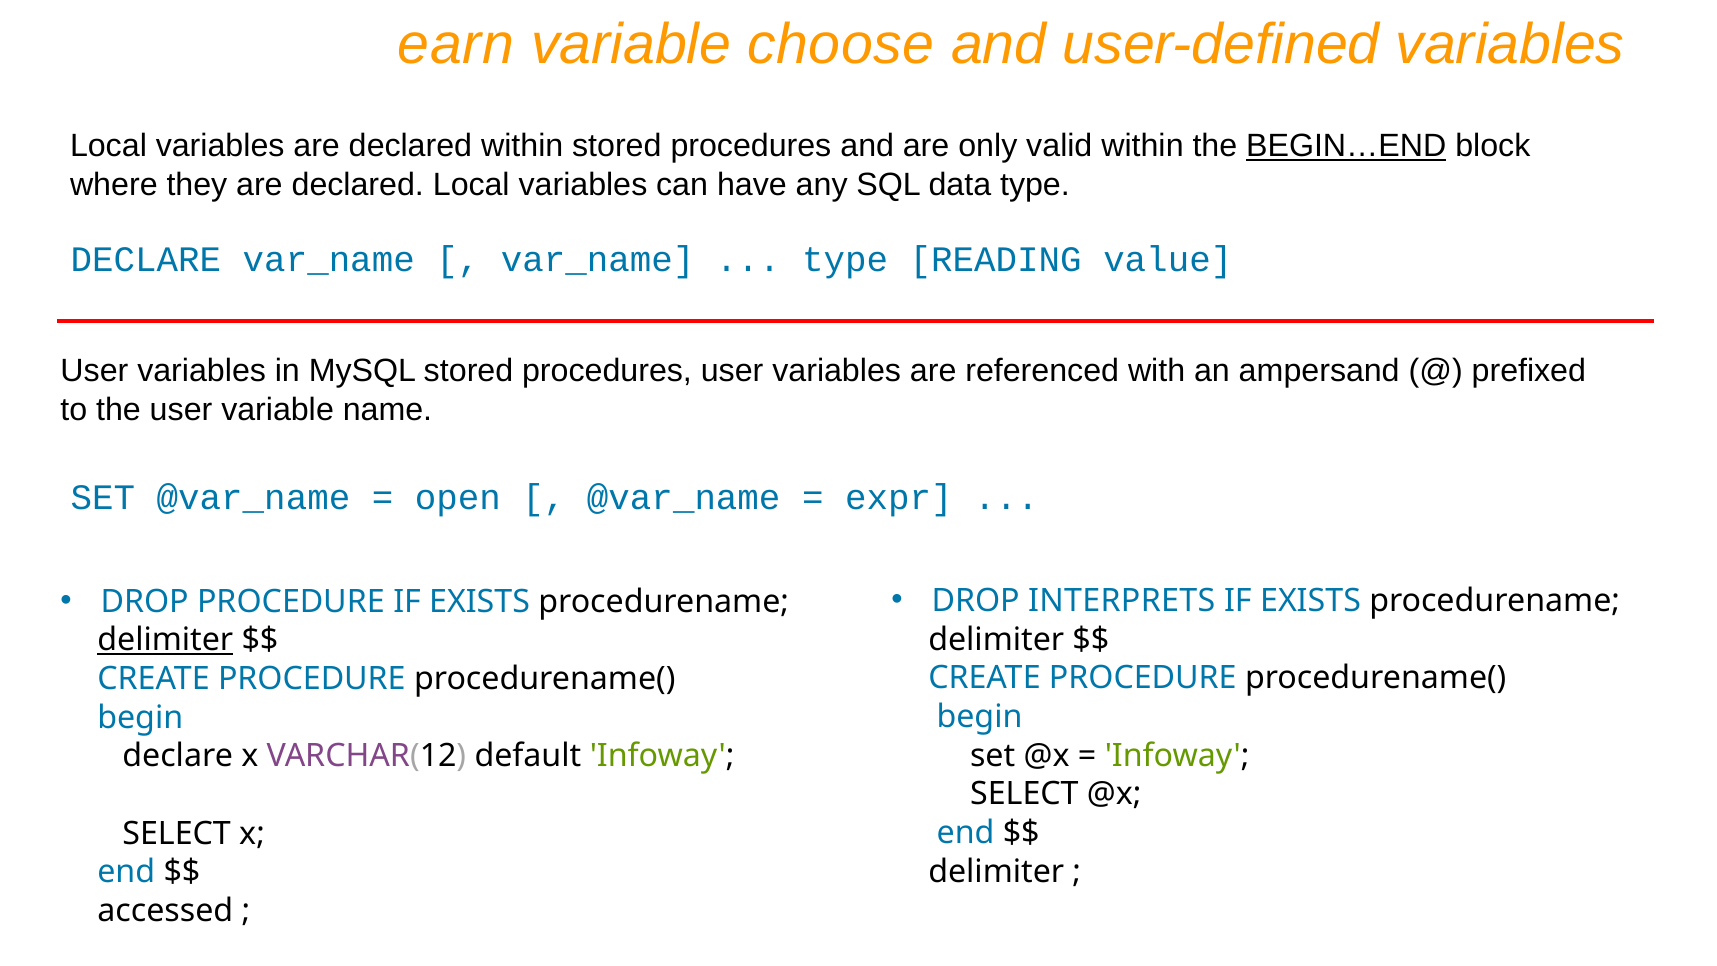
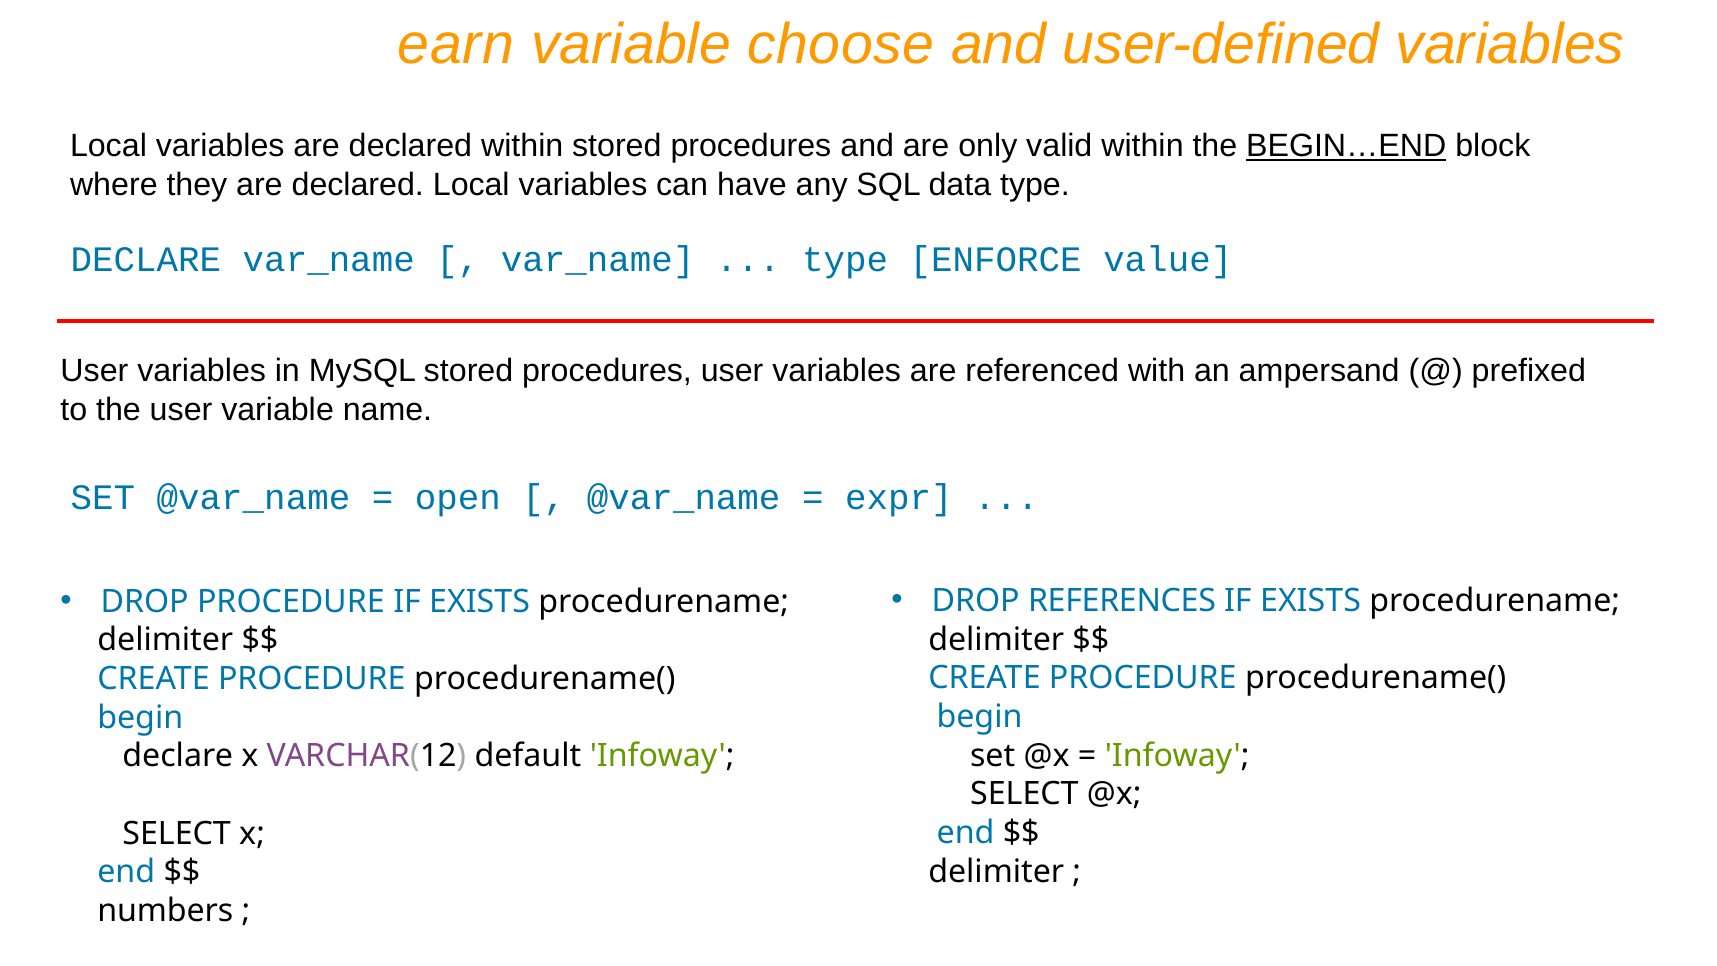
READING: READING -> ENFORCE (996, 260)
INTERPRETS: INTERPRETS -> REFERENCES (1122, 601)
delimiter underline: present -> none (165, 640)
accessed: accessed -> numbers (165, 911)
